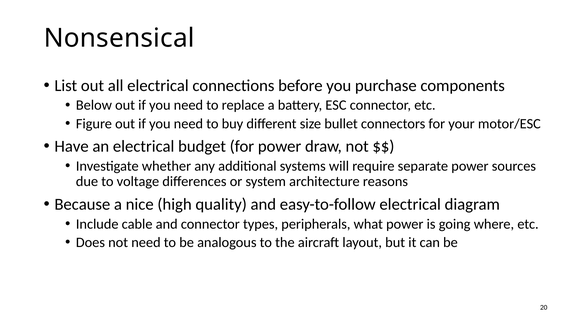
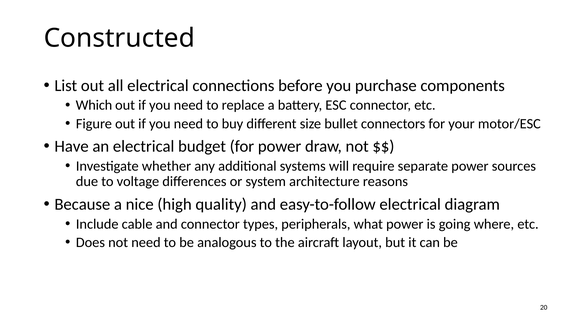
Nonsensical: Nonsensical -> Constructed (119, 38)
Below: Below -> Which (94, 105)
